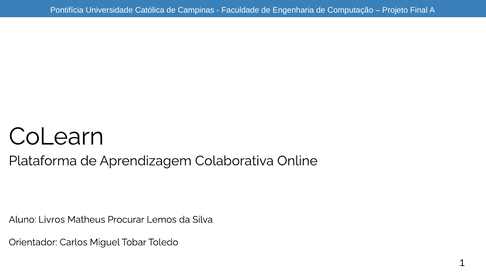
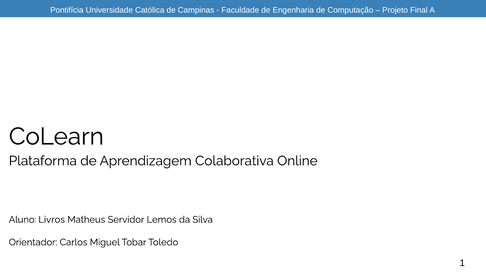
Procurar: Procurar -> Servidor (126, 220)
